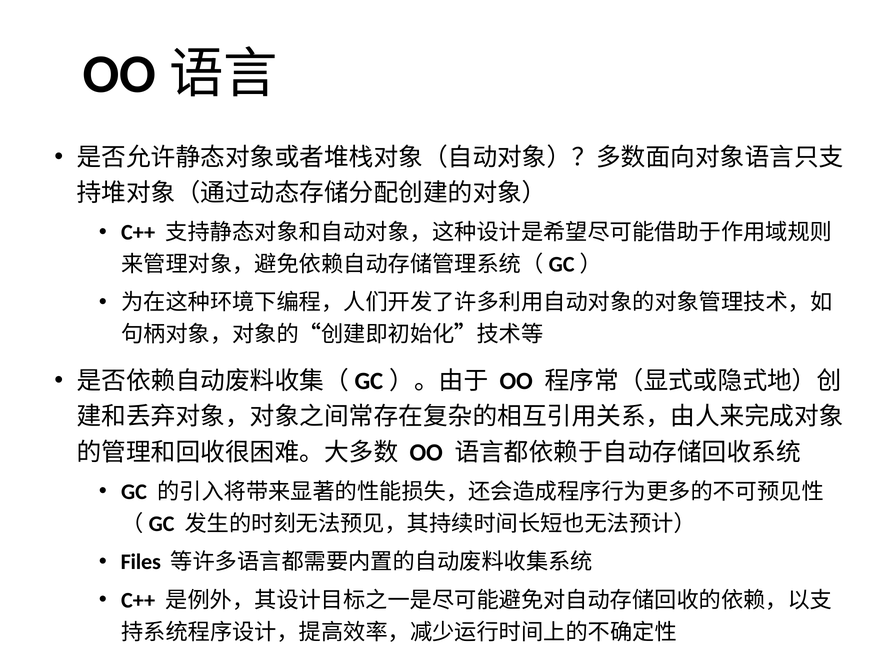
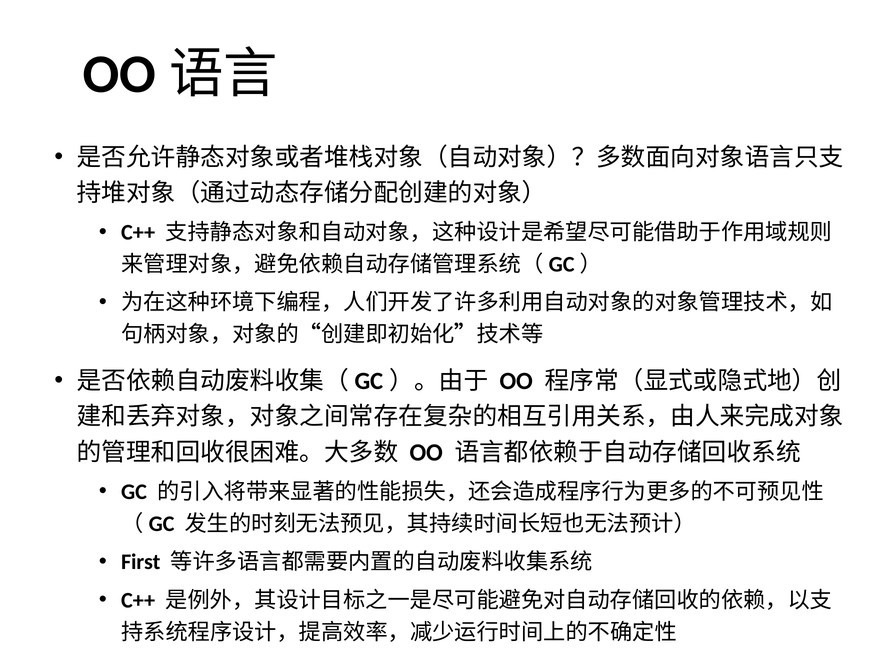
Files: Files -> First (141, 562)
